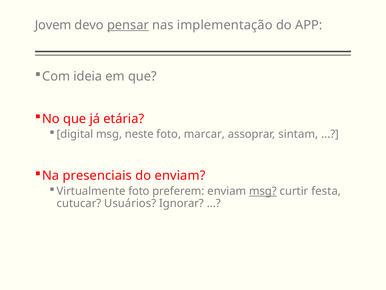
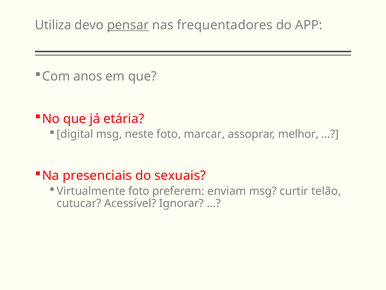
Jovem: Jovem -> Utiliza (53, 25)
implementação: implementação -> frequentadores (225, 25)
ideia: ideia -> anos (88, 76)
sintam: sintam -> melhor (298, 134)
do enviam: enviam -> sexuais (180, 175)
msg underline: present -> none (263, 191)
festa: festa -> telão (326, 191)
Usuários: Usuários -> Acessível (130, 203)
